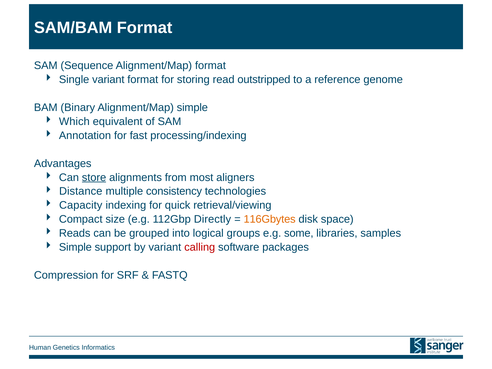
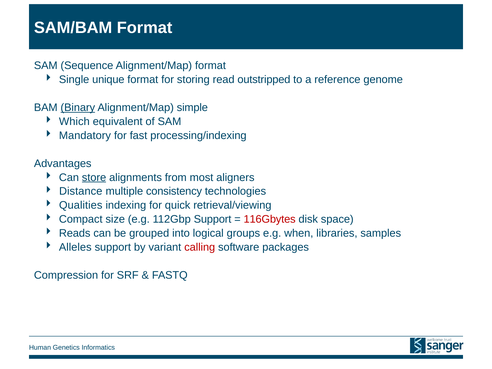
Single variant: variant -> unique (108, 80)
Binary underline: none -> present (78, 108)
Annotation: Annotation -> Mandatory (85, 136)
Capacity: Capacity -> Qualities (81, 205)
112Gbp Directly: Directly -> Support (213, 219)
116Gbytes colour: orange -> red (270, 219)
some: some -> when (299, 233)
Simple: Simple -> Alleles (75, 247)
